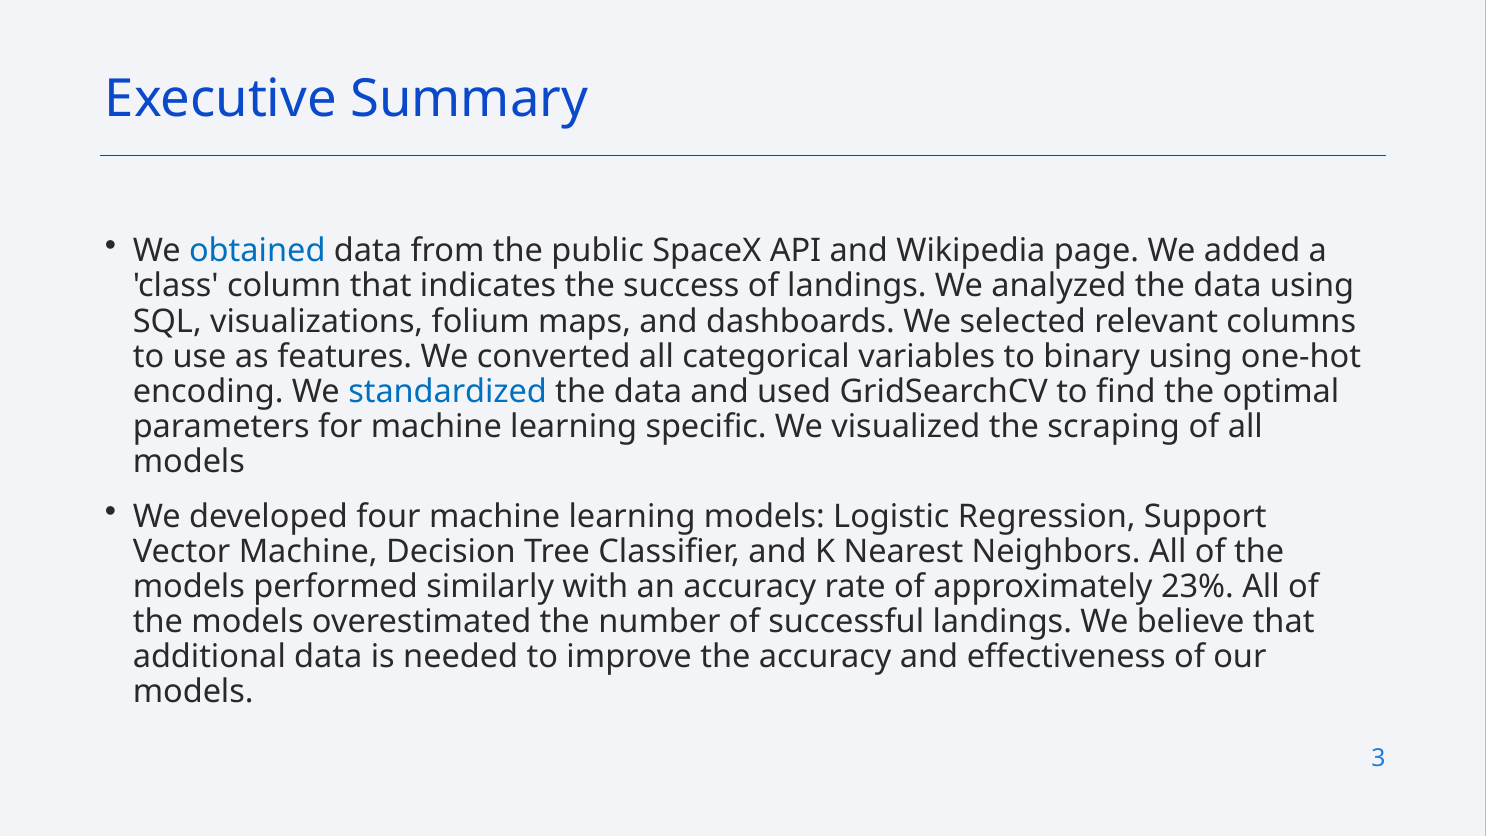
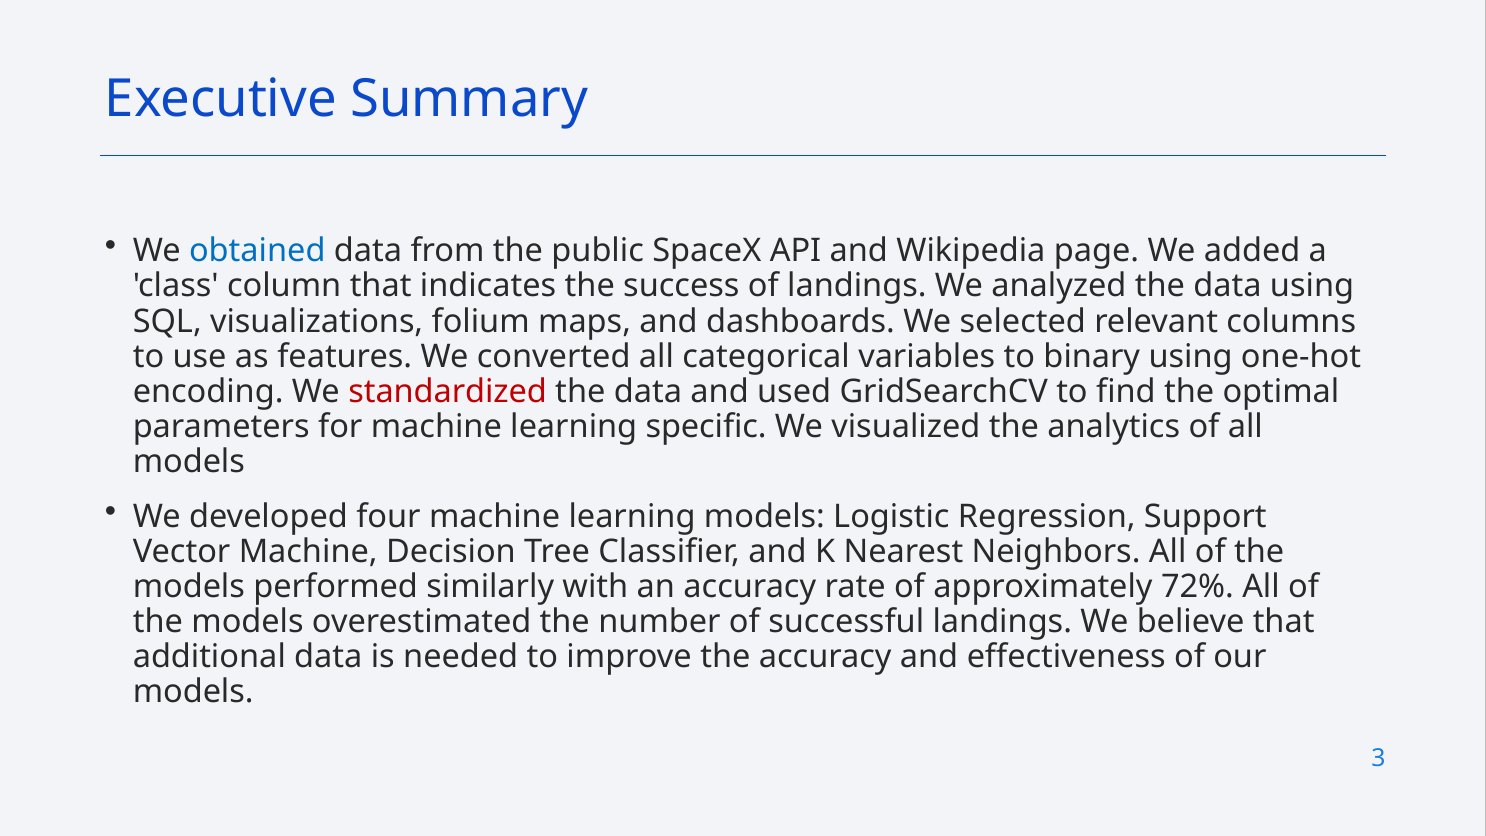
standardized colour: blue -> red (448, 391)
scraping: scraping -> analytics (1114, 427)
23%: 23% -> 72% (1197, 586)
